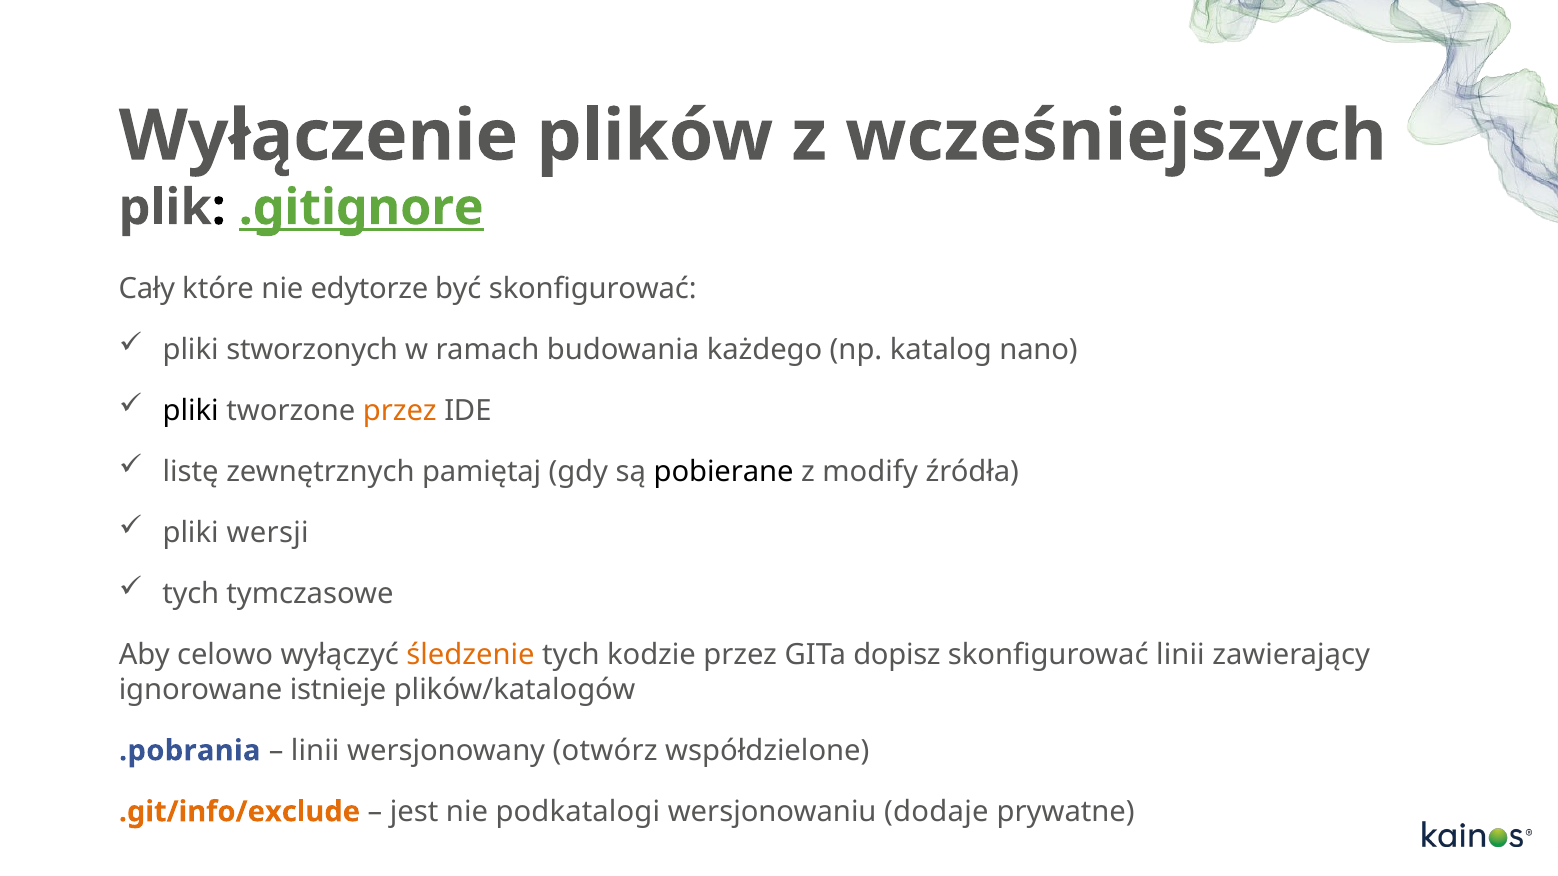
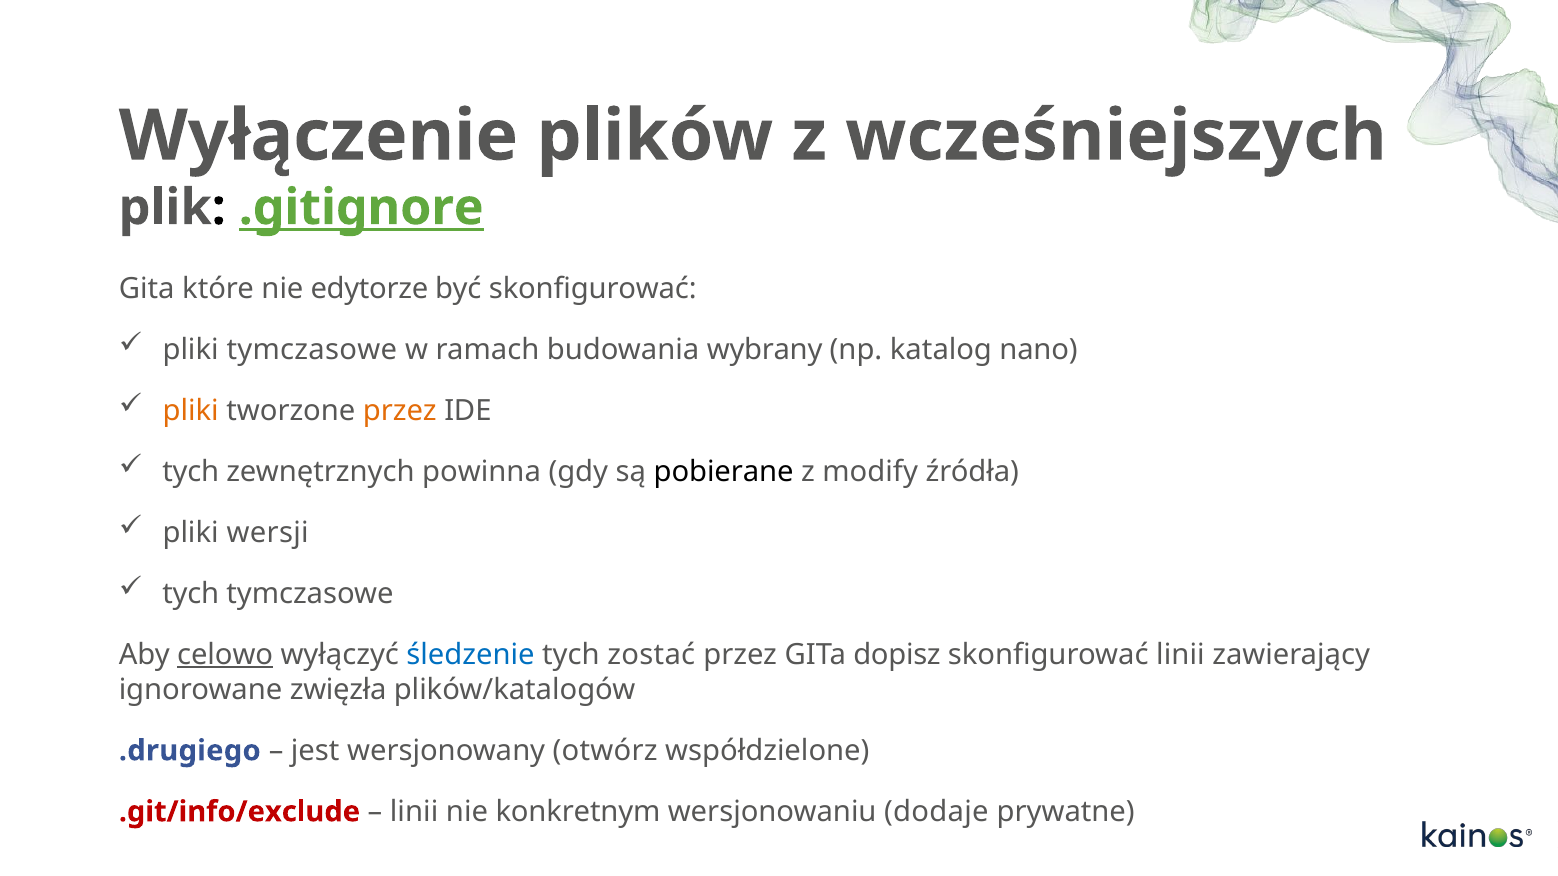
Cały: Cały -> Gita (147, 289)
pliki stworzonych: stworzonych -> tymczasowe (312, 350)
każdego: każdego -> wybrany (765, 350)
pliki colour: black -> orange (191, 411)
listę: listę -> tych (191, 472)
pamiętaj: pamiętaj -> powinna (482, 472)
celowo underline: none -> present (225, 655)
śledzenie colour: orange -> blue (471, 655)
kodzie: kodzie -> zostać (651, 655)
istnieje: istnieje -> zwięzła (338, 690)
.pobrania: .pobrania -> .drugiego (190, 751)
linii: linii -> jest (315, 751)
.git/info/exclude colour: orange -> red (239, 812)
jest: jest -> linii (414, 812)
podkatalogi: podkatalogi -> konkretnym (578, 812)
